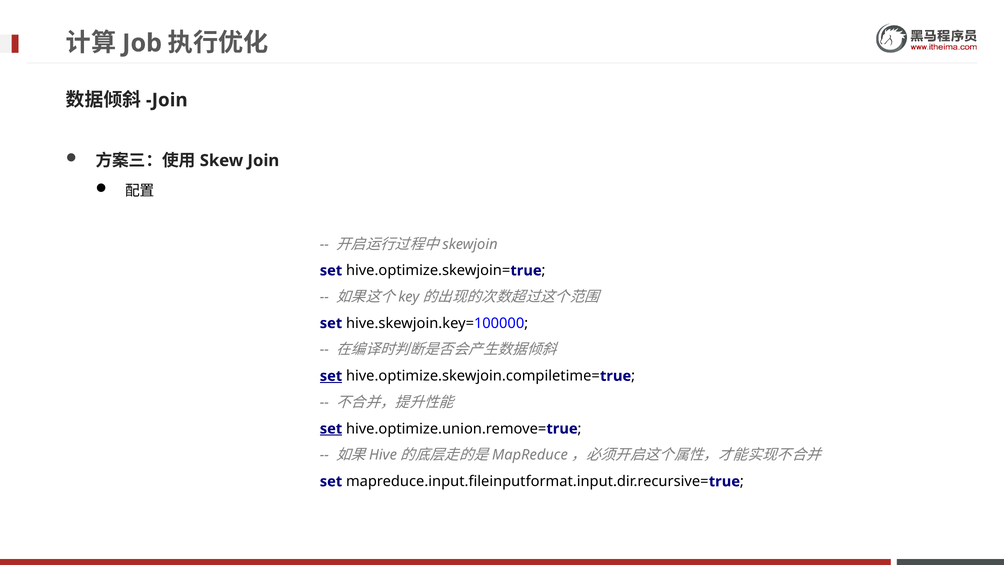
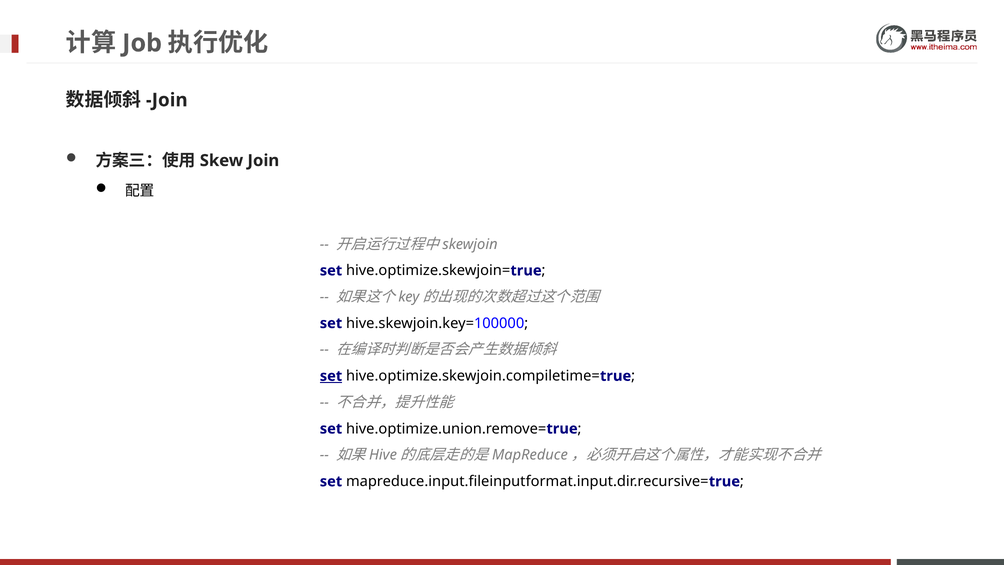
set underline: present -> none (331, 429)
